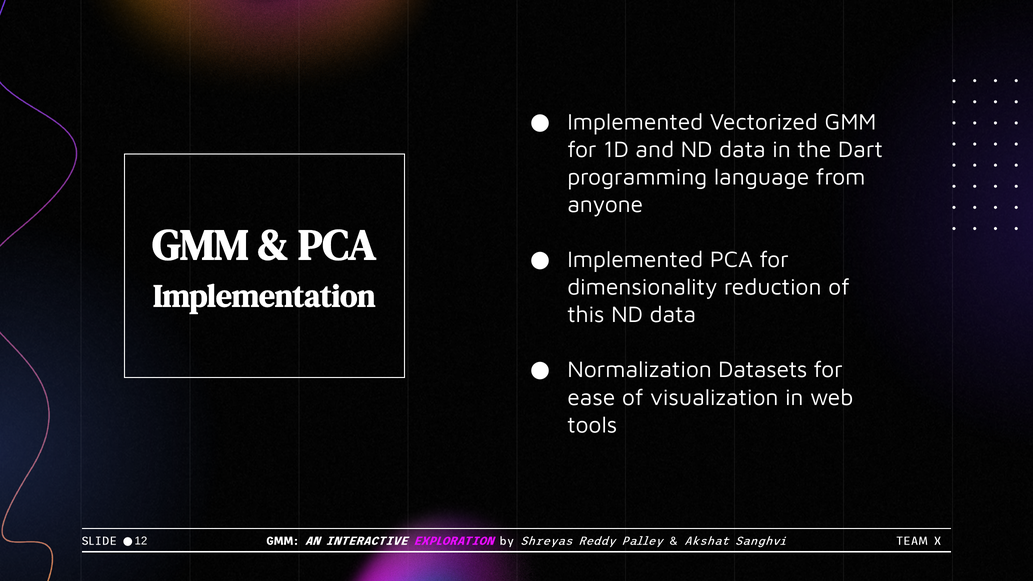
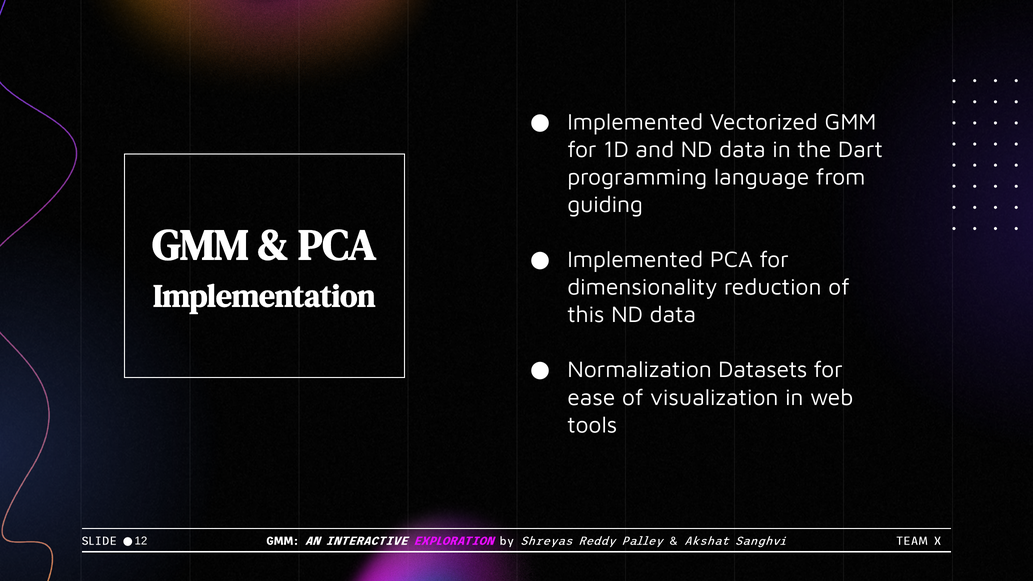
anyone: anyone -> guiding (605, 205)
